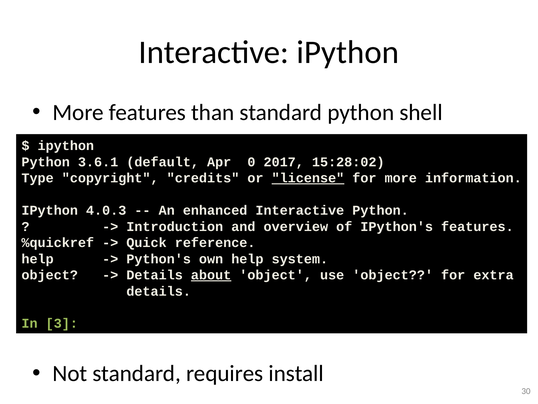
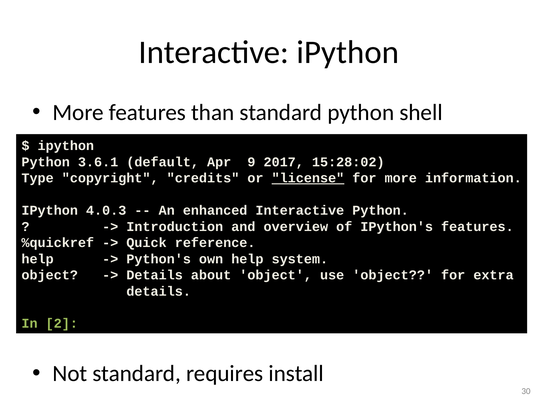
0: 0 -> 9 (251, 162)
about underline: present -> none (211, 275)
3: 3 -> 2 (62, 323)
